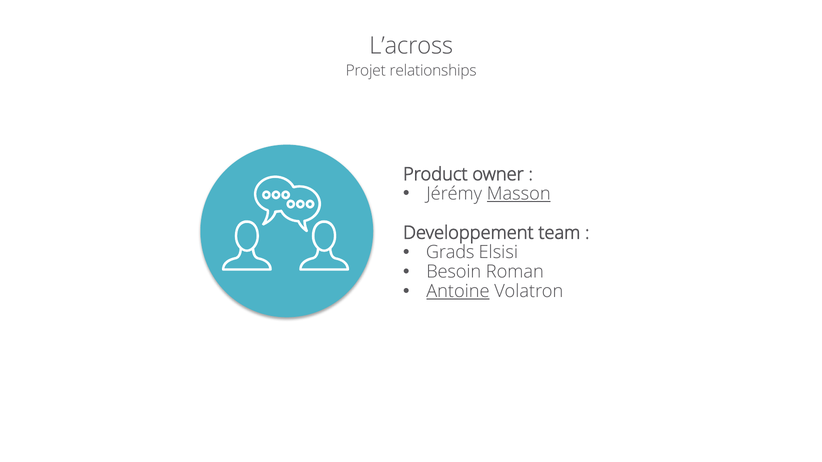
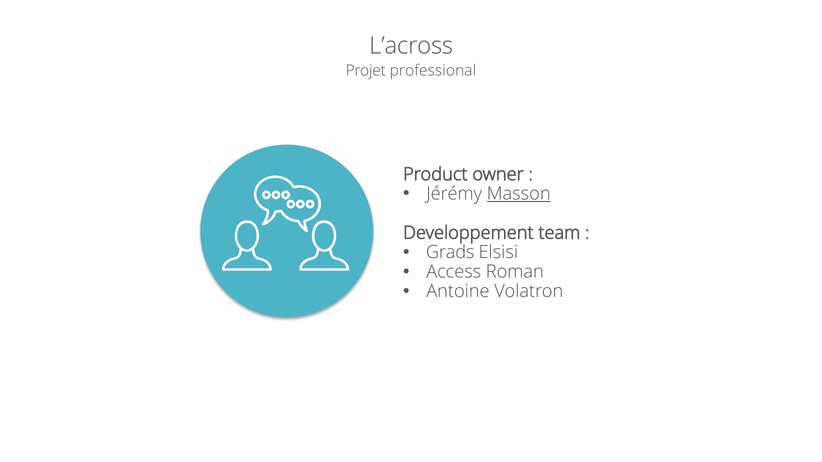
relationships: relationships -> professional (433, 71)
Besoin: Besoin -> Access (454, 272)
Antoine underline: present -> none (458, 292)
